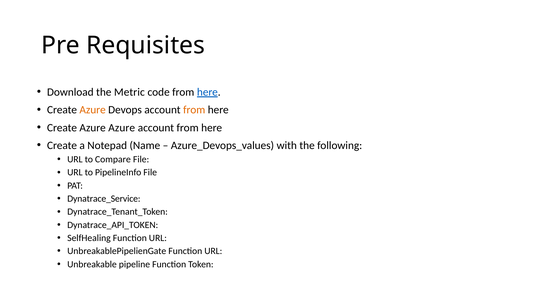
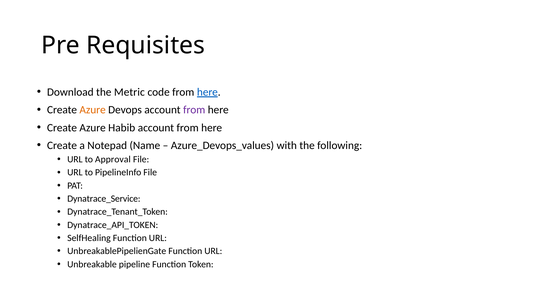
from colour: orange -> purple (194, 110)
Azure Azure: Azure -> Habib (122, 128)
Compare: Compare -> Approval (113, 160)
